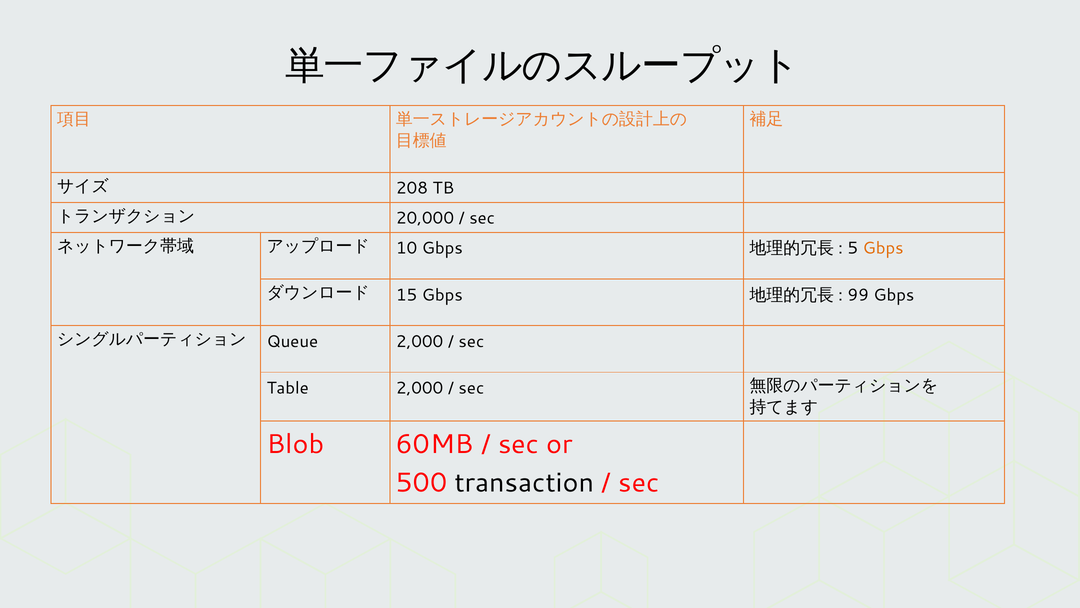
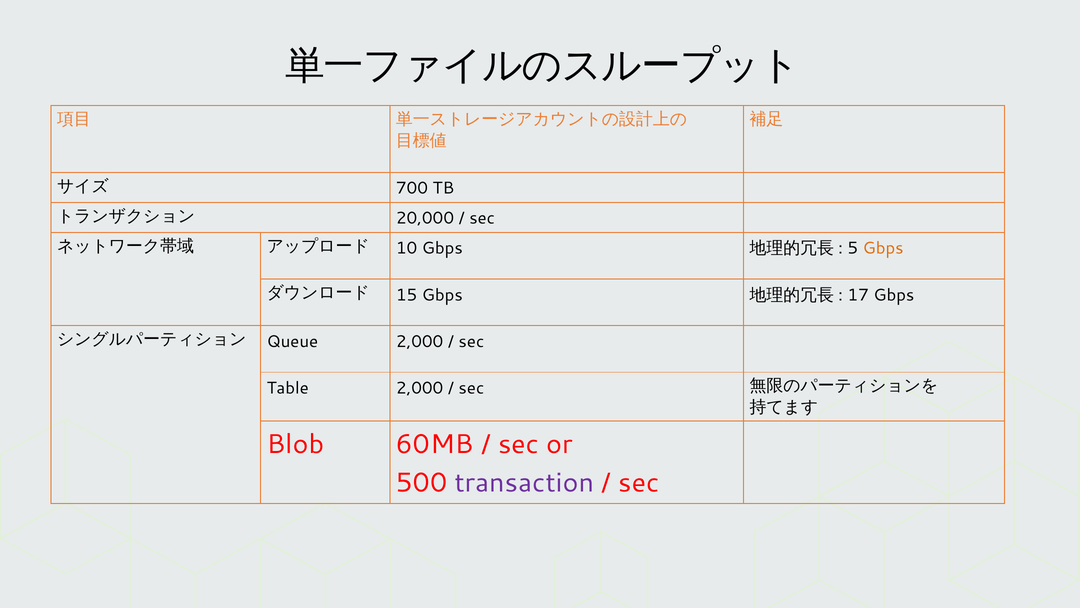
208: 208 -> 700 (412, 188)
99: 99 -> 17 (858, 295)
transaction colour: black -> purple (524, 482)
